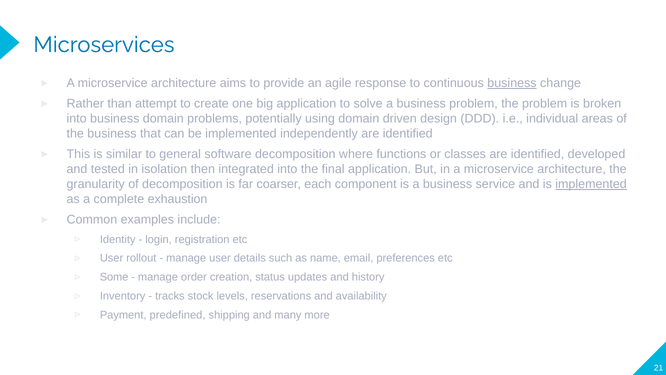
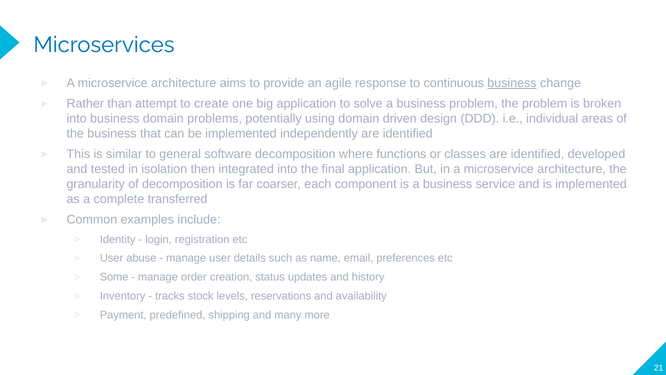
implemented underline: present -> none (591, 184)
exhaustion: exhaustion -> transferred (178, 199)
rollout: rollout -> abuse (141, 258)
